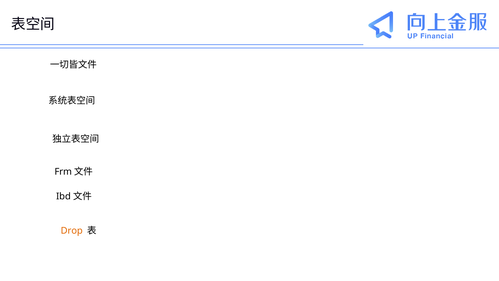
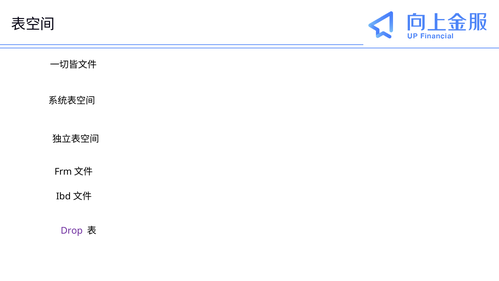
Drop colour: orange -> purple (72, 231)
